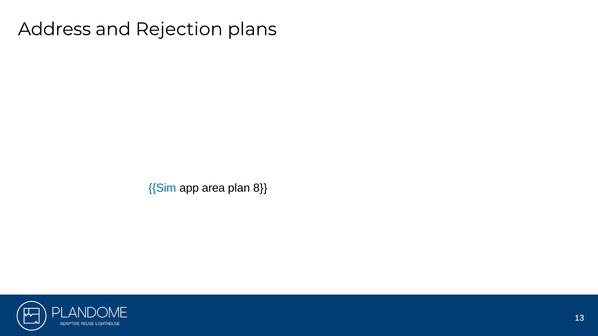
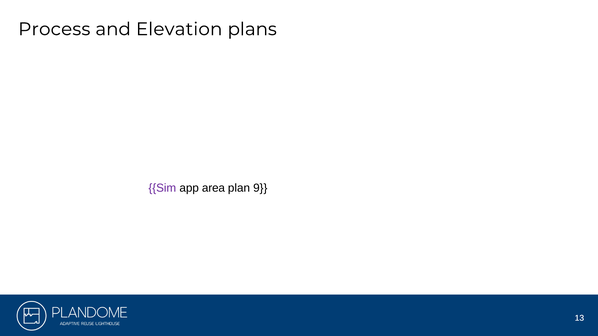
Address: Address -> Process (54, 29)
Rejection: Rejection -> Elevation (179, 29)
Sim colour: blue -> purple (162, 188)
8: 8 -> 9 (260, 188)
